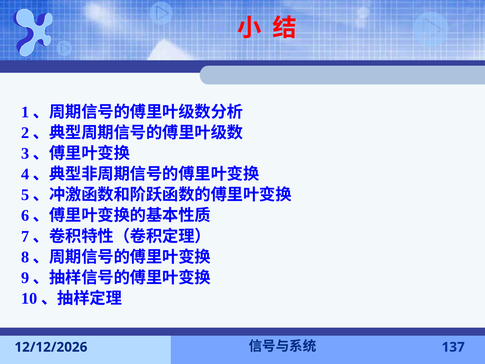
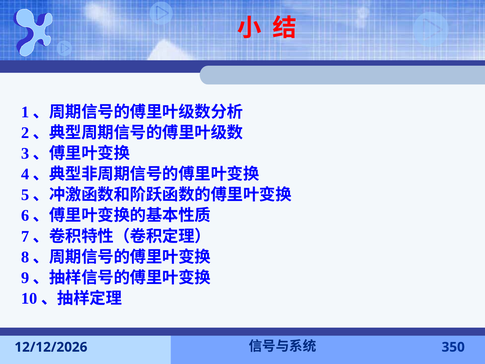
137: 137 -> 350 (453, 347)
